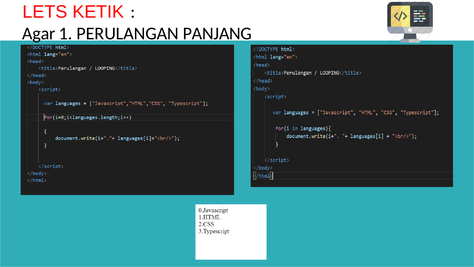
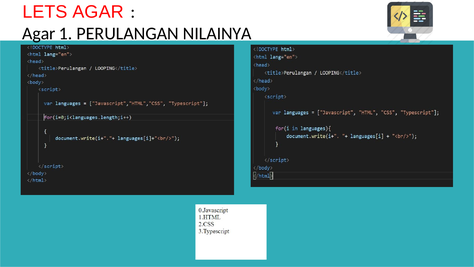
LETS KETIK: KETIK -> AGAR (98, 12)
PANJANG: PANJANG -> NILAINYA (217, 34)
